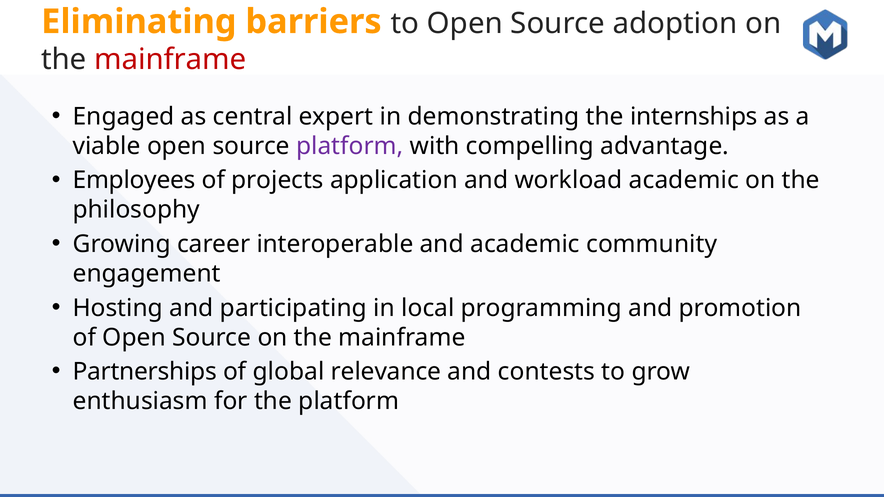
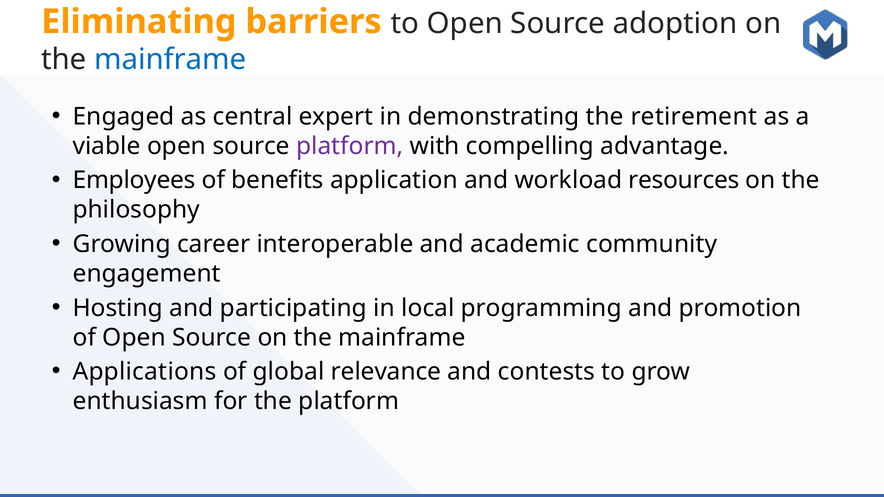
mainframe colour: red -> blue (170, 60)
internships: internships -> retirement (694, 117)
projects: projects -> benefits (278, 180)
workload academic: academic -> resources (684, 180)
Partnerships: Partnerships -> Applications (145, 372)
